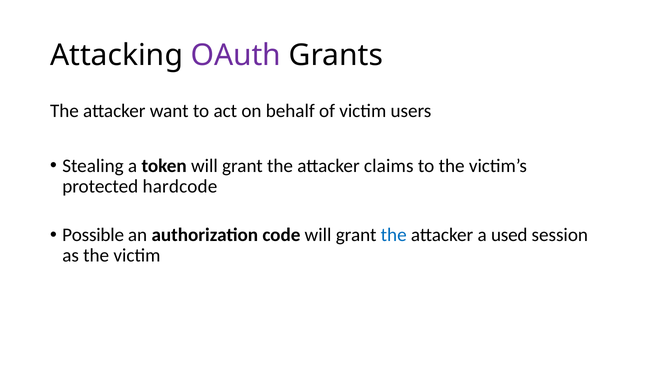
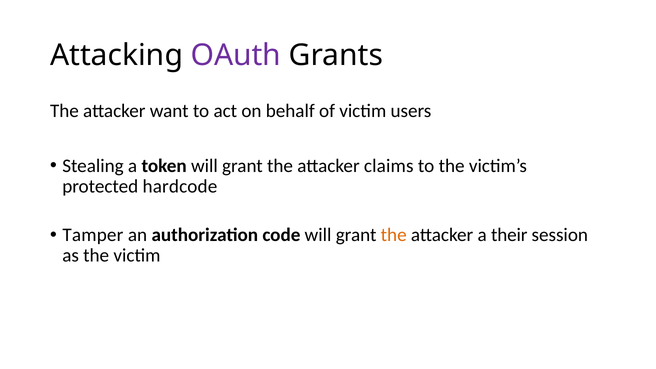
Possible: Possible -> Tamper (93, 235)
the colour: blue -> orange (394, 235)
used: used -> their (509, 235)
